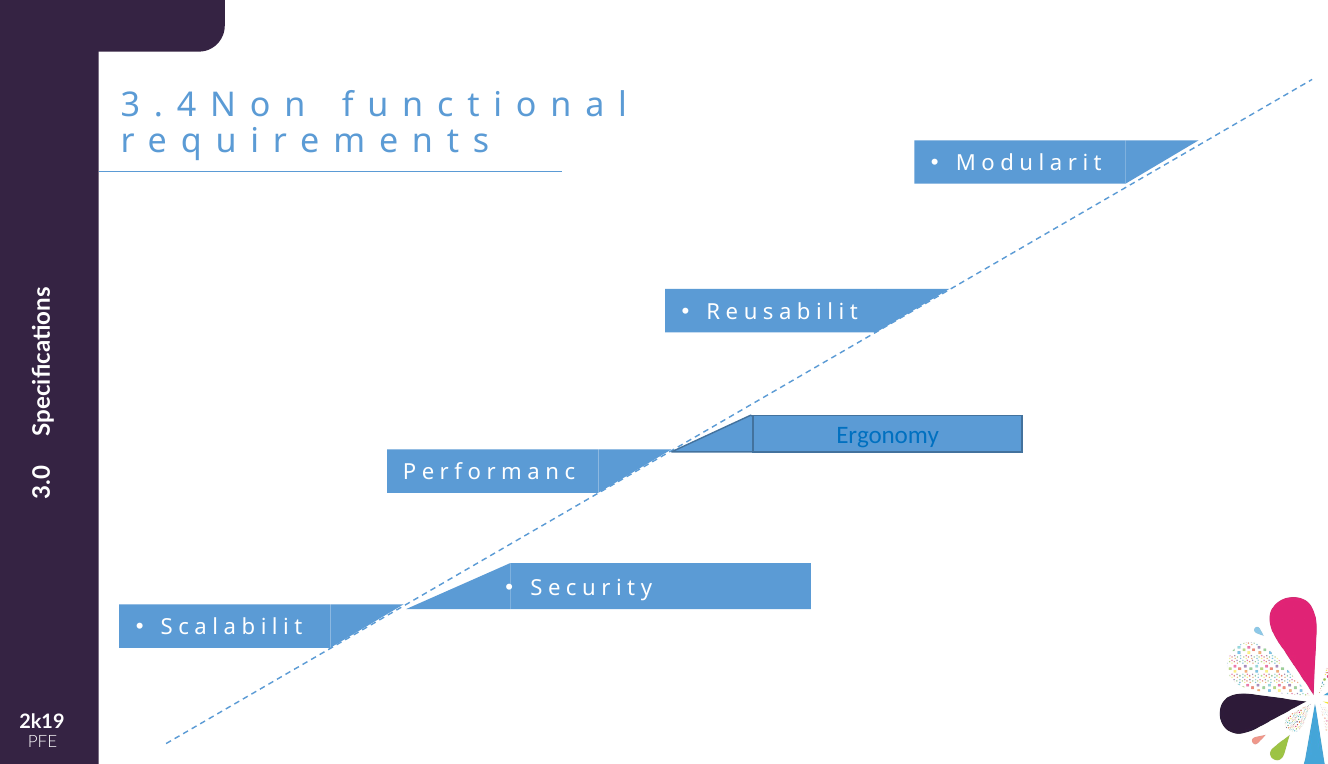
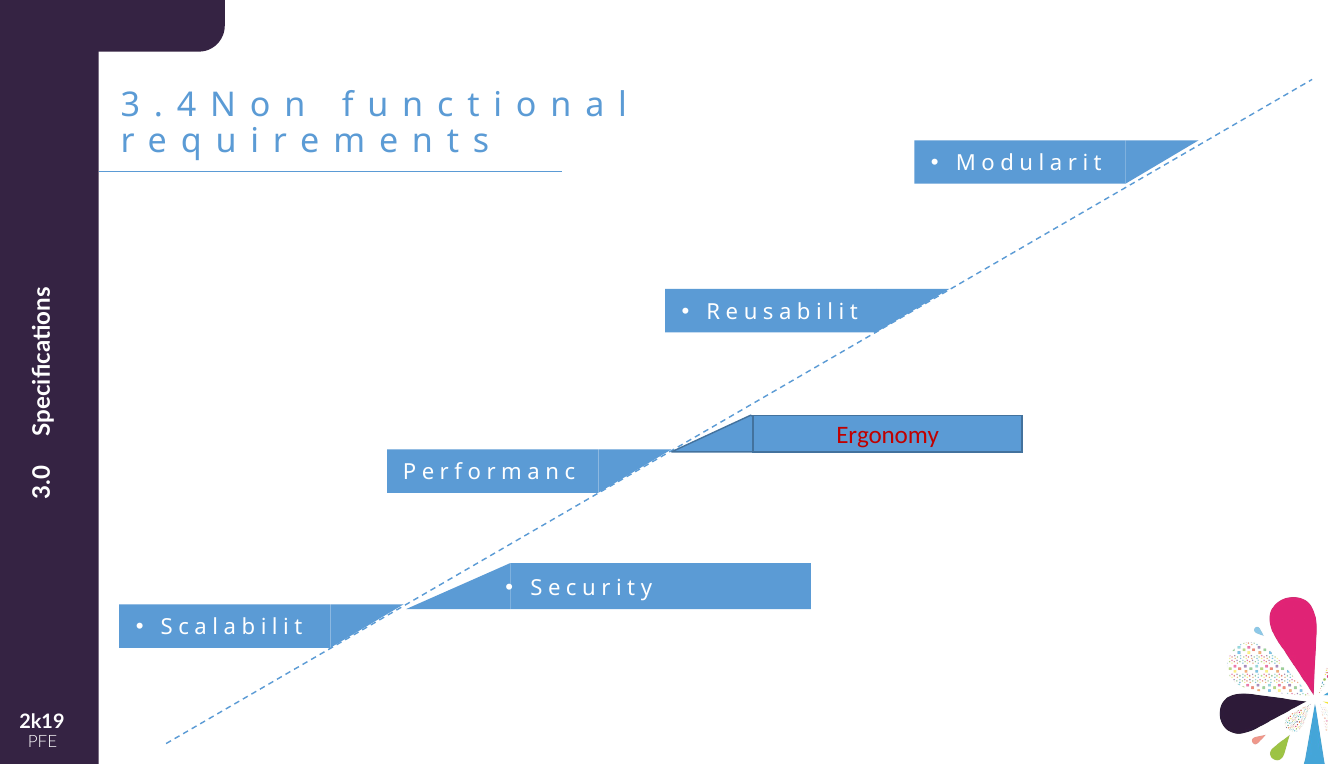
Ergonomy colour: blue -> red (888, 436)
